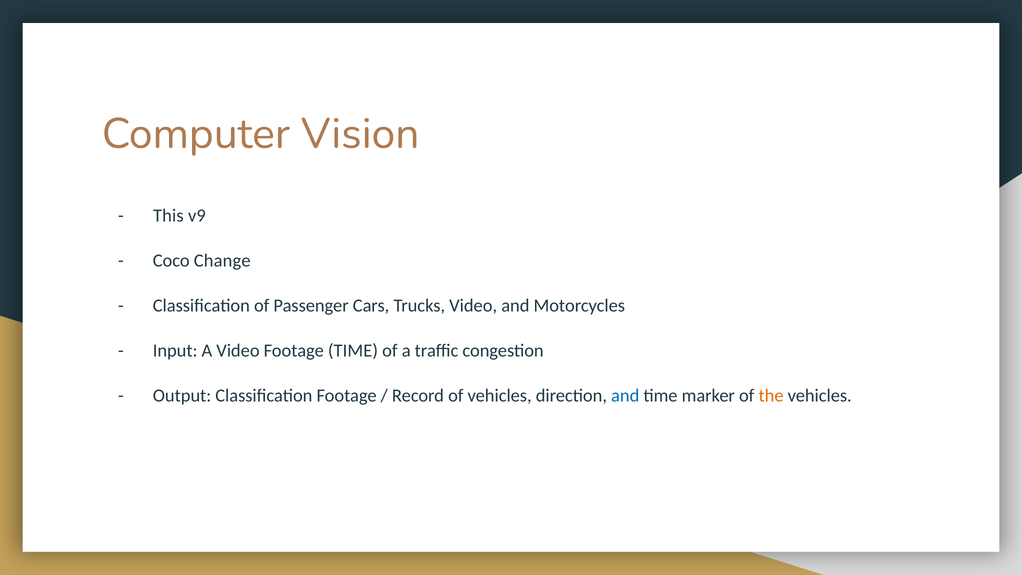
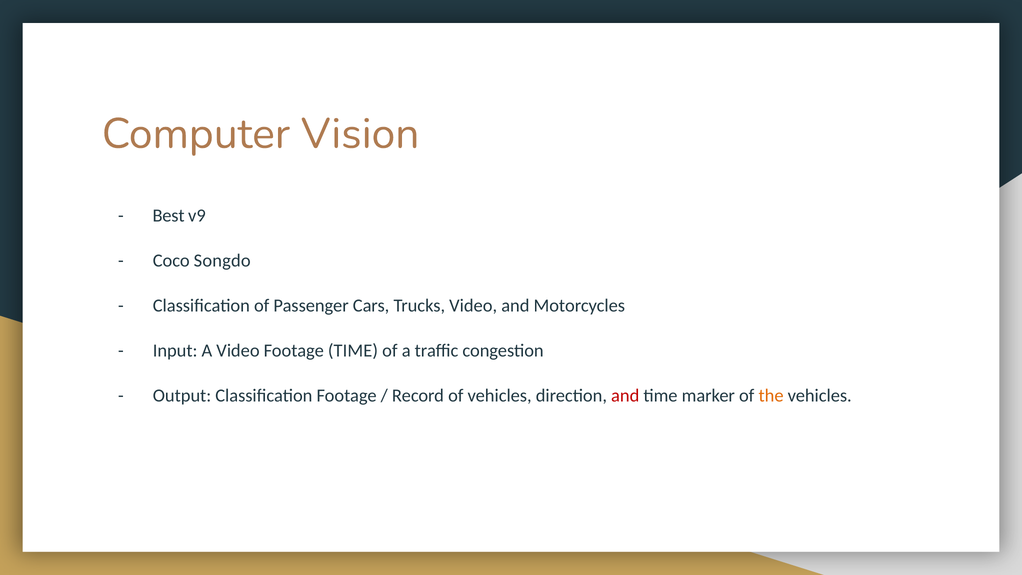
This: This -> Best (169, 216)
Change: Change -> Songdo (222, 261)
and colour: blue -> red (625, 396)
